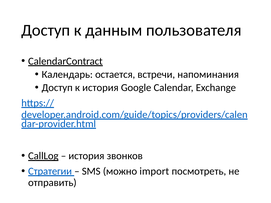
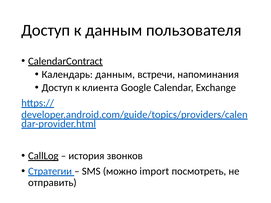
Календарь остается: остается -> данным (115, 75)
к история: история -> клиента (100, 88)
